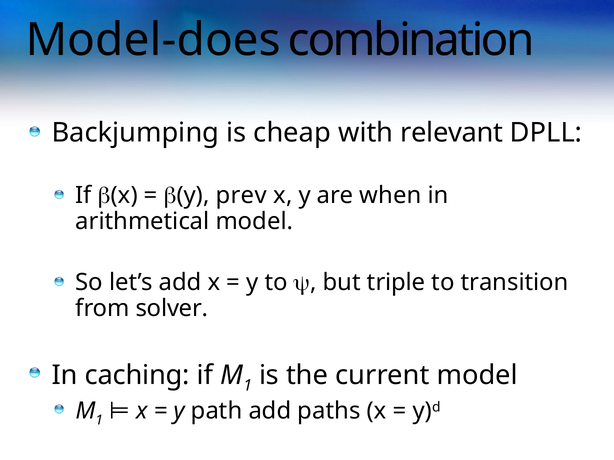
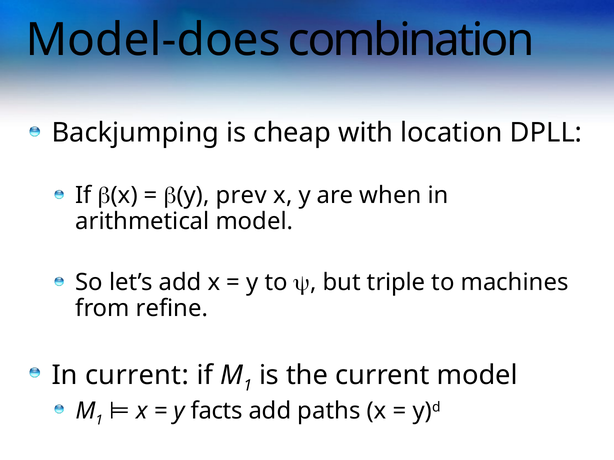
relevant: relevant -> location (452, 133)
transition: transition -> machines (515, 283)
solver: solver -> refine (172, 309)
In caching: caching -> current (137, 375)
path: path -> facts (217, 412)
